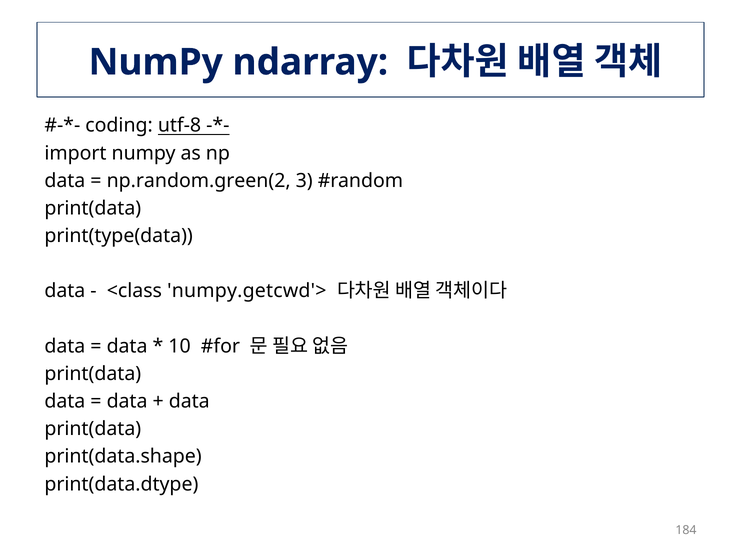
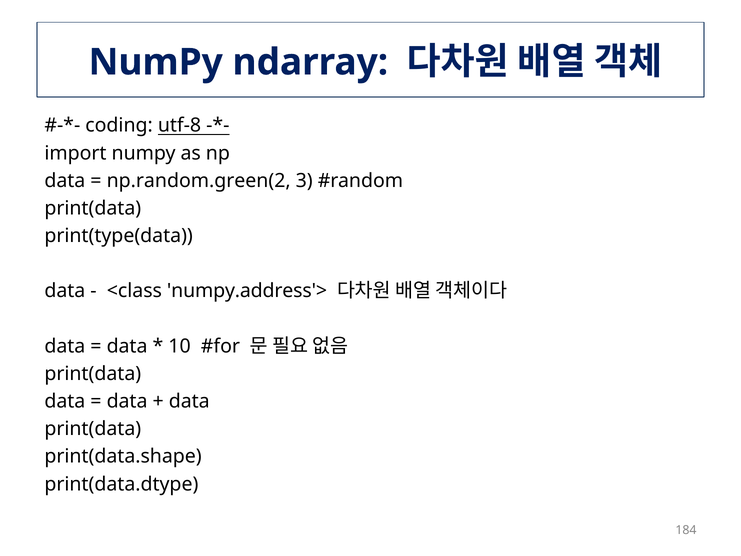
numpy.getcwd'>: numpy.getcwd'> -> numpy.address'> (247, 291)
